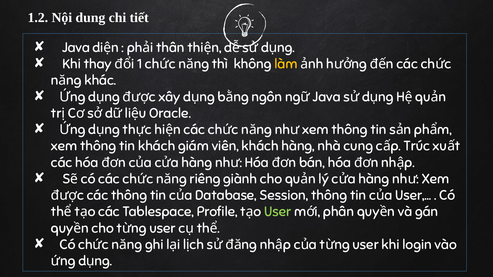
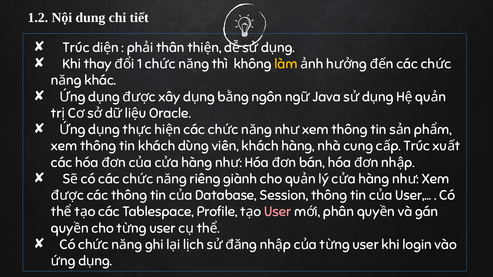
Java: Java -> Trúc (76, 48)
giám: giám -> dùng (193, 146)
User colour: light green -> pink (278, 212)
